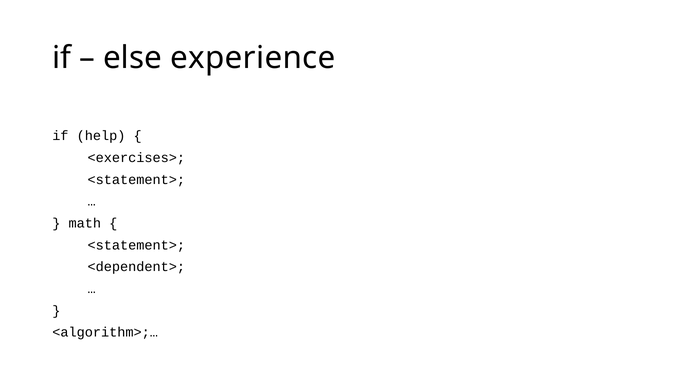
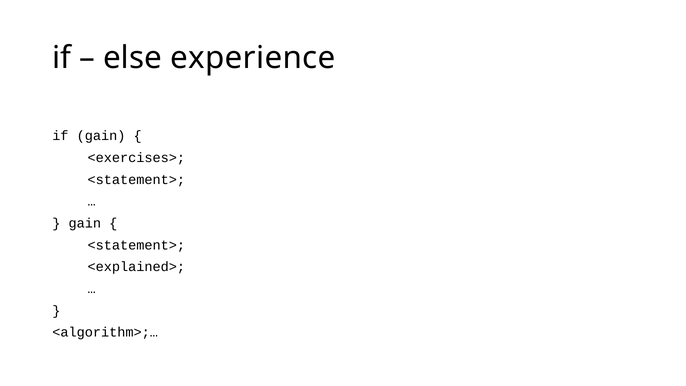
if help: help -> gain (101, 136)
math: math -> gain (85, 223)
<dependent>: <dependent> -> <explained> (136, 267)
